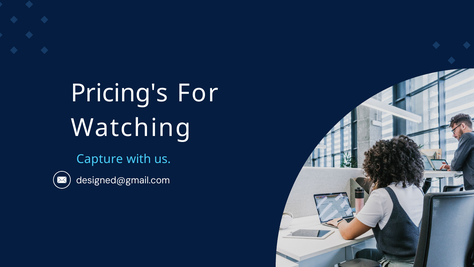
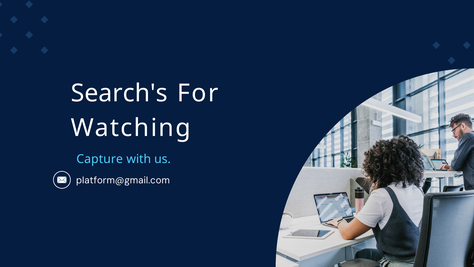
Pricing's: Pricing's -> Search's (119, 93)
designed@gmail.com: designed@gmail.com -> platform@gmail.com (123, 180)
